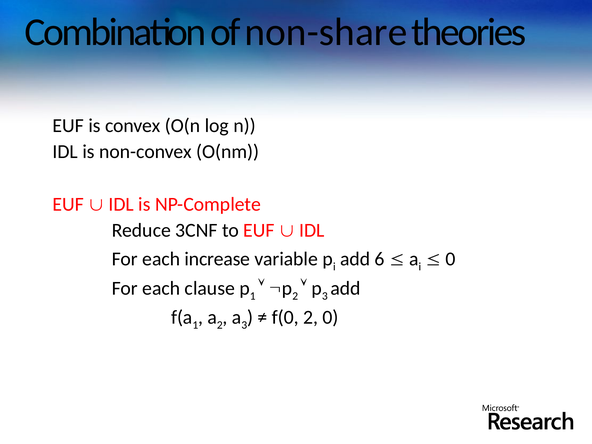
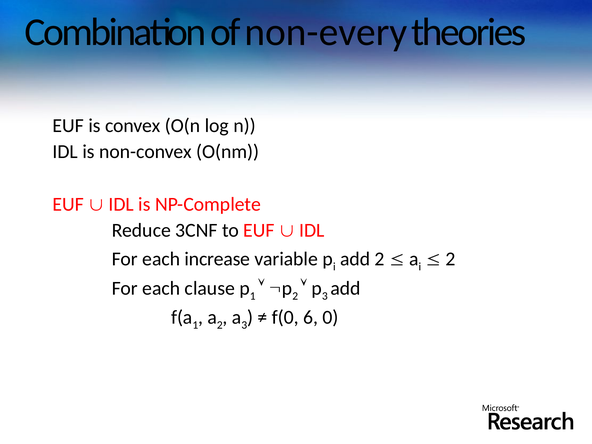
non-share: non-share -> non-every (326, 32)
add 6: 6 -> 2 (380, 259)
0: 0 -> 2 (451, 259)
f(0 2: 2 -> 6 (311, 317)
